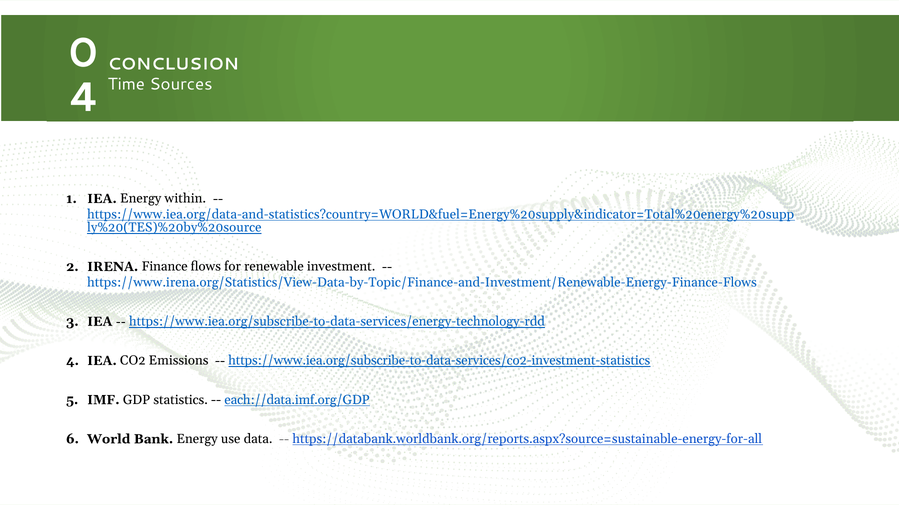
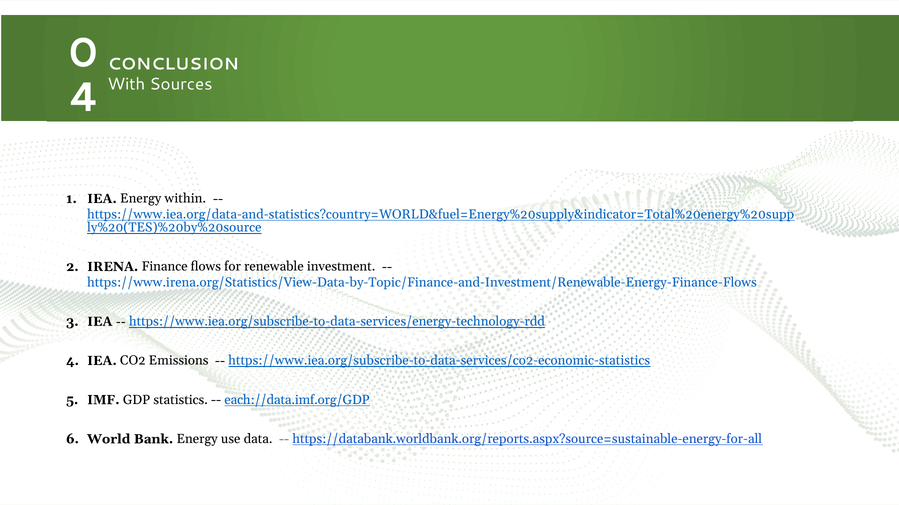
Time: Time -> With (126, 84)
https://www.iea.org/subscribe-to-data-services/co2-investment-statistics: https://www.iea.org/subscribe-to-data-services/co2-investment-statistics -> https://www.iea.org/subscribe-to-data-services/co2-economic-statistics (439, 361)
